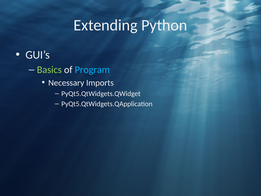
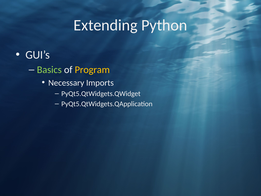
Program colour: light blue -> yellow (92, 70)
